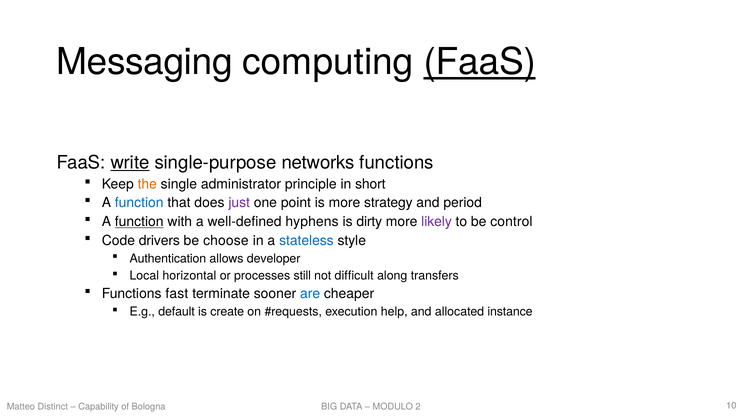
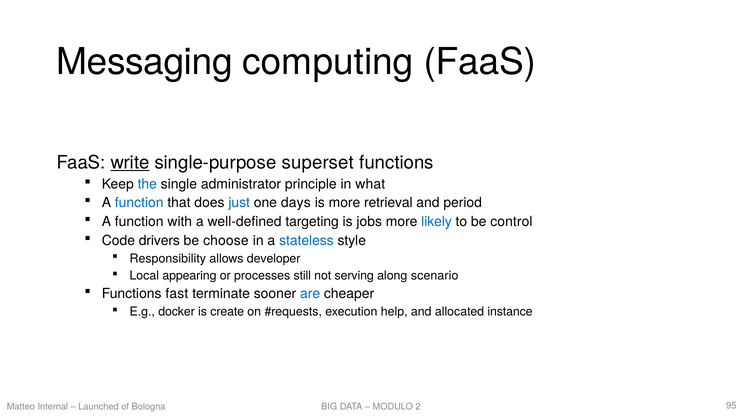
FaaS underline: present -> none (480, 62)
networks: networks -> superset (318, 163)
the colour: orange -> blue (147, 184)
short: short -> what (370, 184)
just colour: purple -> blue (239, 203)
point: point -> days (296, 203)
strategy: strategy -> retrieval (388, 203)
function underline: present -> none (139, 222)
hyphens: hyphens -> targeting (312, 222)
dirty: dirty -> jobs (369, 222)
likely colour: purple -> blue (437, 222)
Authentication: Authentication -> Responsibility (168, 259)
horizontal: horizontal -> appearing (189, 276)
difficult: difficult -> serving (354, 276)
transfers: transfers -> scenario (435, 276)
default: default -> docker (177, 312)
Distinct: Distinct -> Internal (53, 407)
Capability: Capability -> Launched (99, 407)
10: 10 -> 95 (731, 406)
